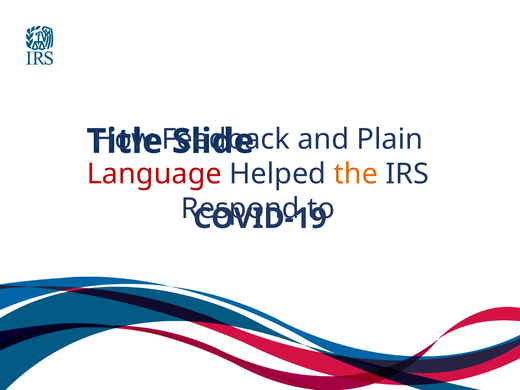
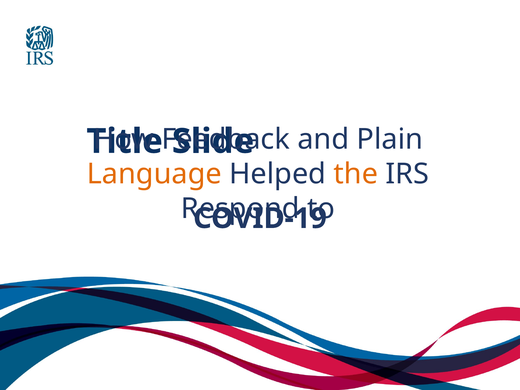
Language colour: red -> orange (154, 174)
